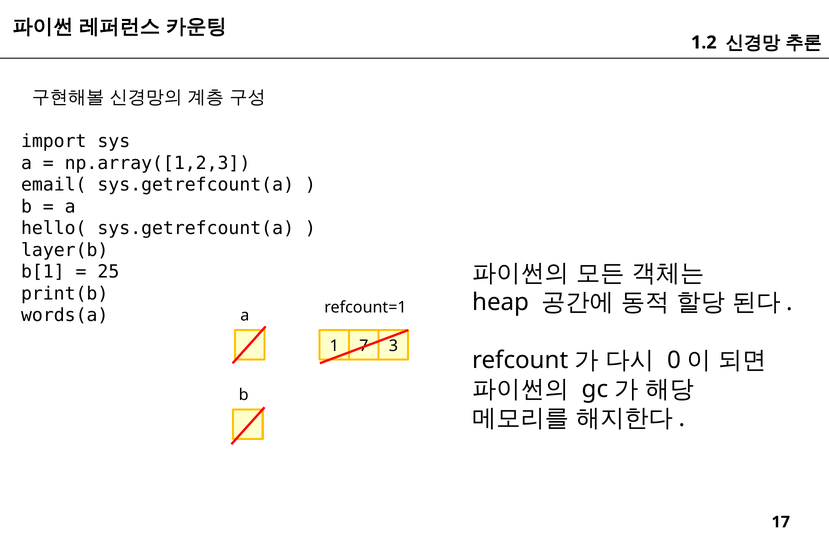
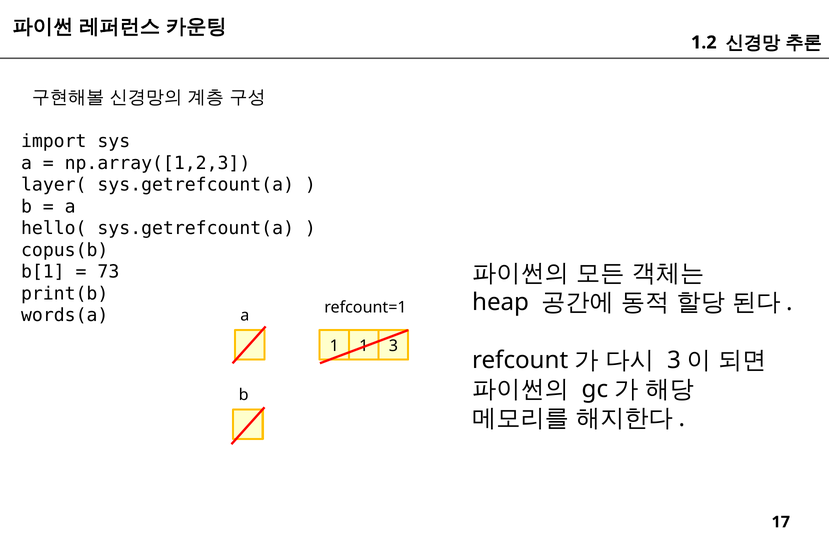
email(: email( -> layer( (54, 185)
layer(b: layer(b -> copus(b (65, 250)
25: 25 -> 73 (108, 272)
1 7: 7 -> 1 (364, 346)
0: 0 -> 3 (674, 361)
